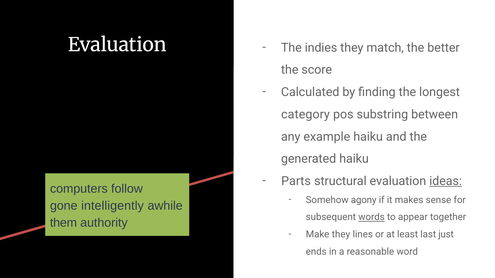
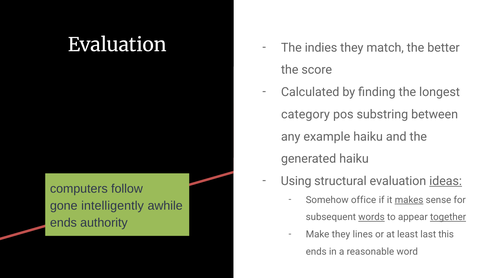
Parts: Parts -> Using (296, 181)
agony: agony -> office (364, 200)
makes underline: none -> present (409, 200)
together underline: none -> present (448, 218)
them: them -> ends (63, 223)
just: just -> this (446, 235)
